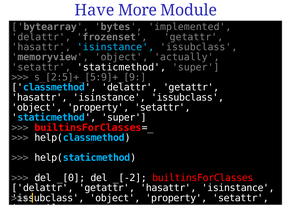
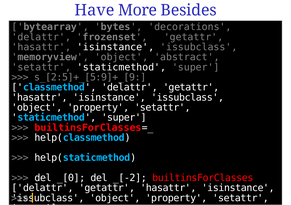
Module: Module -> Besides (189, 10)
implemented: implemented -> decorations (190, 27)
isinstance colour: light blue -> white (116, 47)
actually: actually -> abstract (187, 57)
